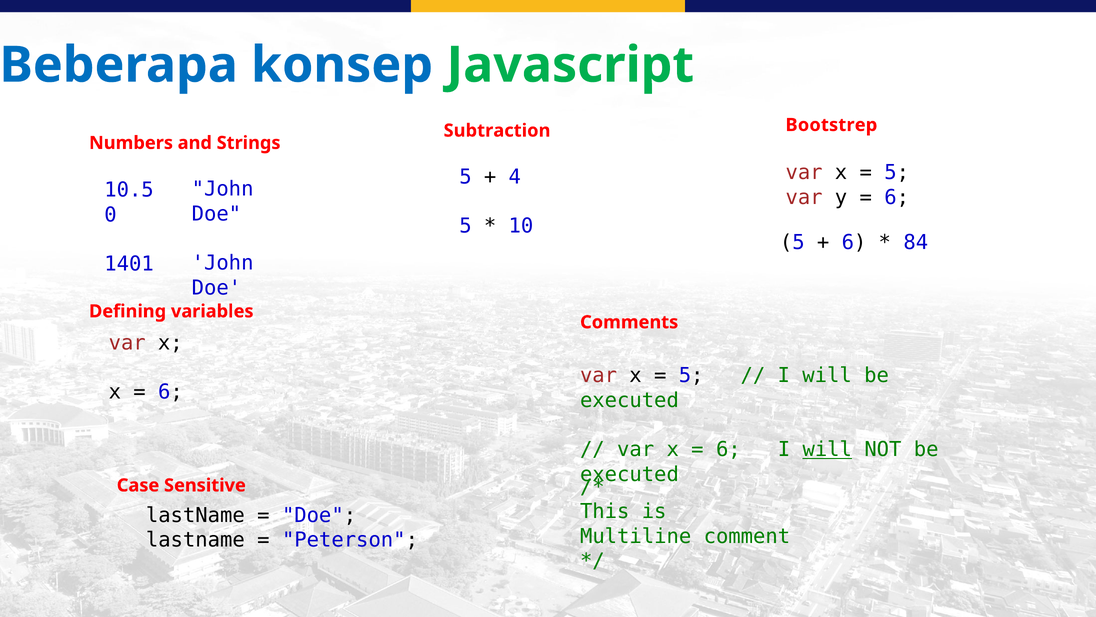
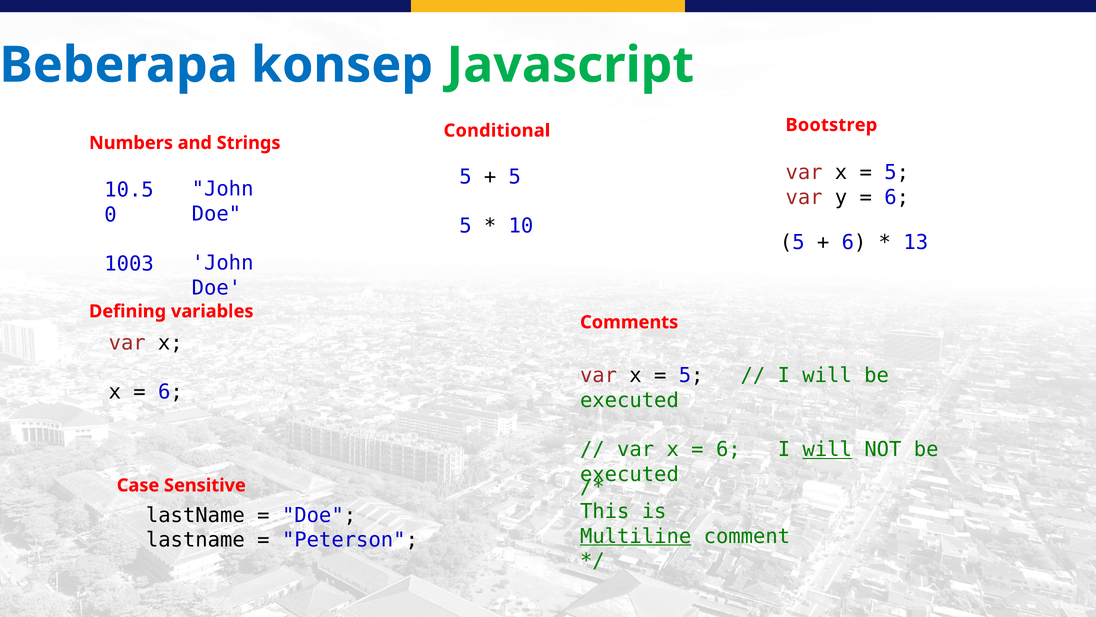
Subtraction: Subtraction -> Conditional (497, 131)
4: 4 -> 5 (515, 177)
84: 84 -> 13 (916, 242)
1401: 1401 -> 1003 (129, 264)
Multiline underline: none -> present (636, 536)
